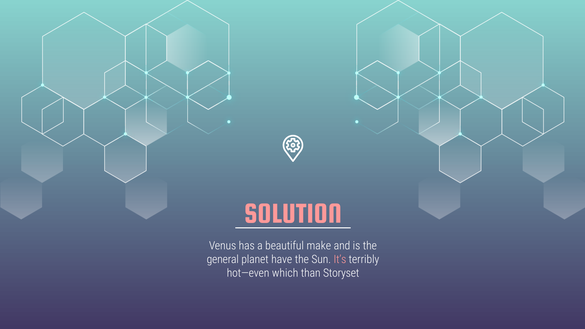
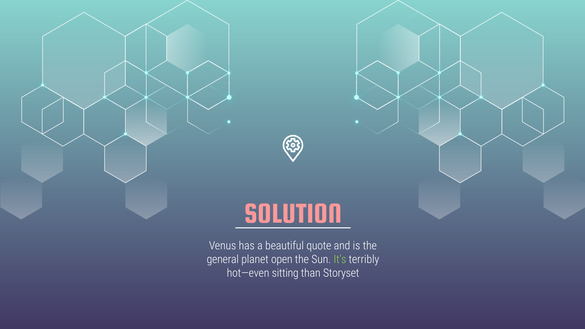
make: make -> quote (319, 246)
have: have -> open (282, 259)
It’s colour: pink -> light green (340, 259)
which: which -> sitting (285, 273)
